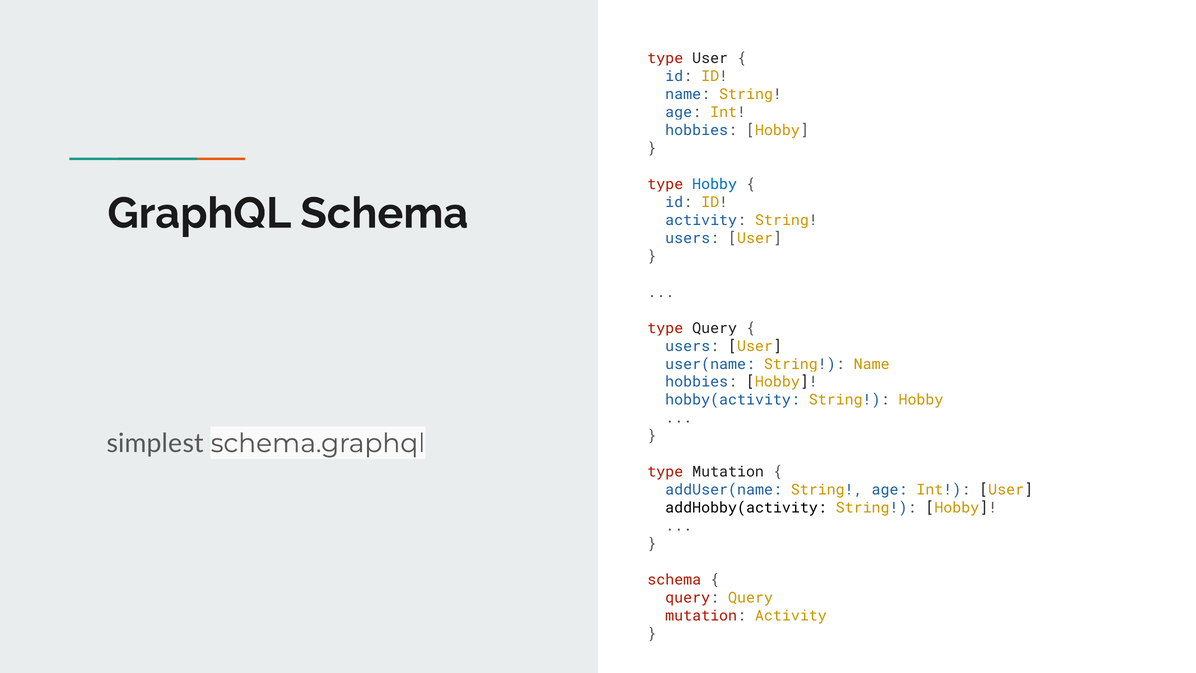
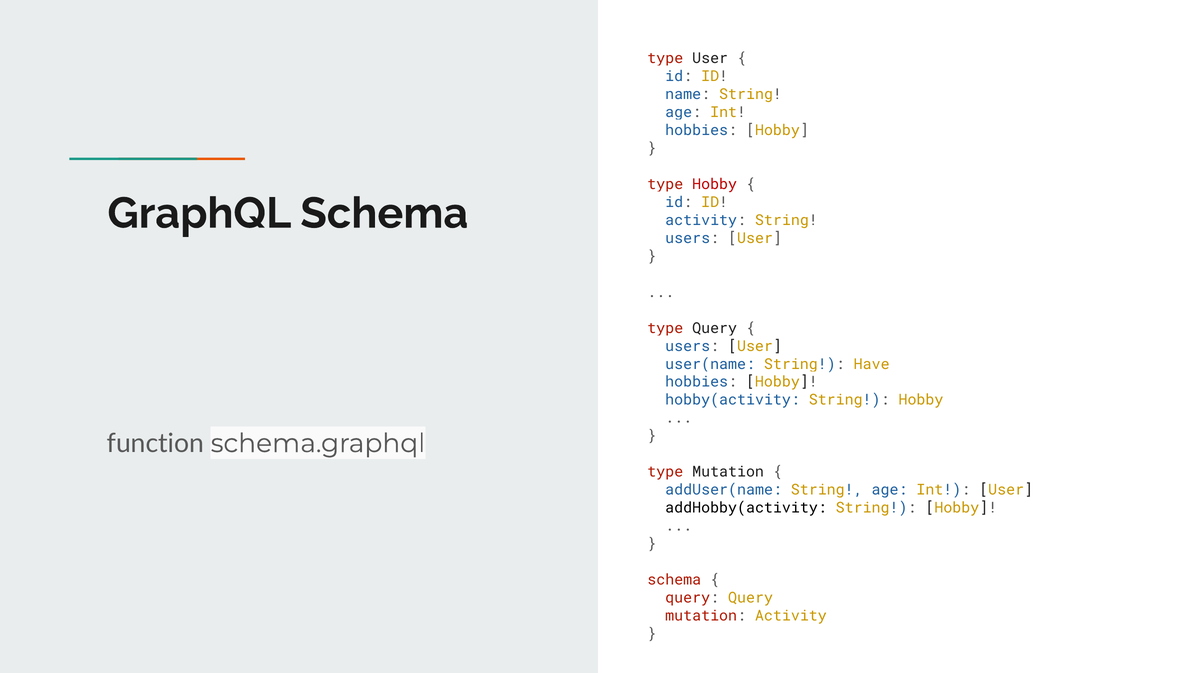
Hobby colour: blue -> red (715, 184)
String Name: Name -> Have (872, 364)
simplest: simplest -> function (155, 443)
